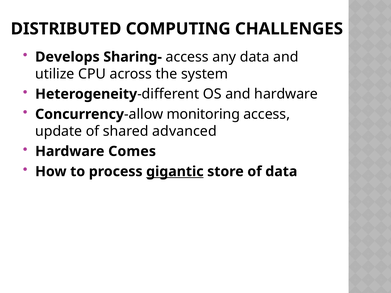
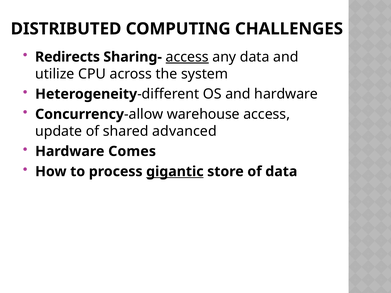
Develops: Develops -> Redirects (67, 57)
access underline: none -> present (187, 57)
monitoring: monitoring -> warehouse (203, 114)
